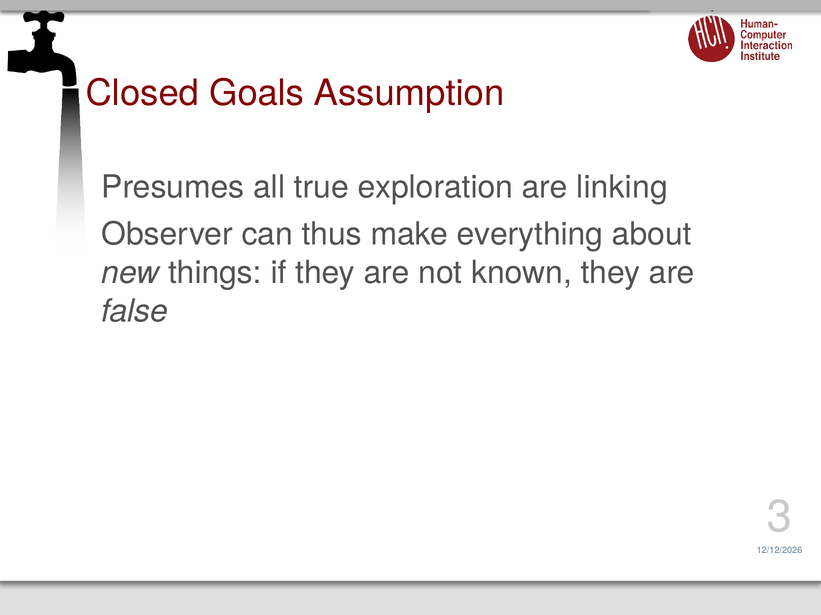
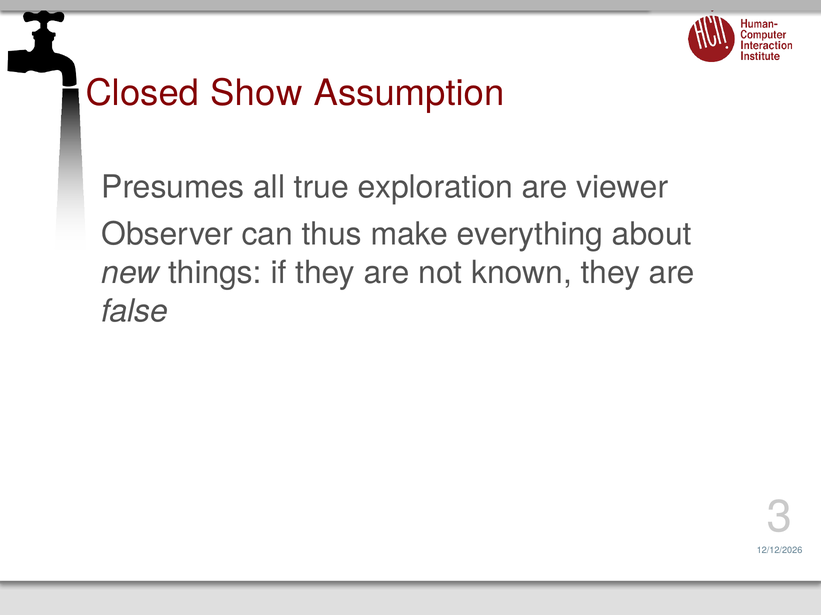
Goals: Goals -> Show (256, 93)
linking: linking -> viewer (622, 187)
